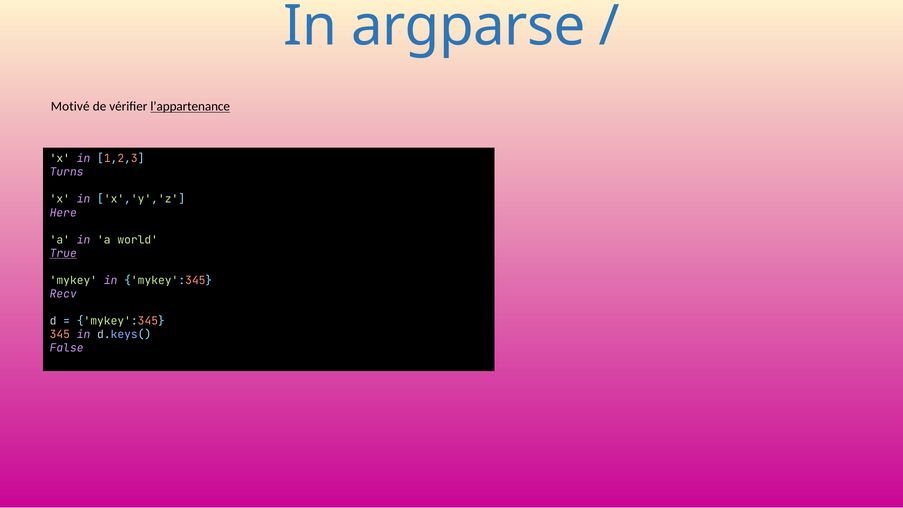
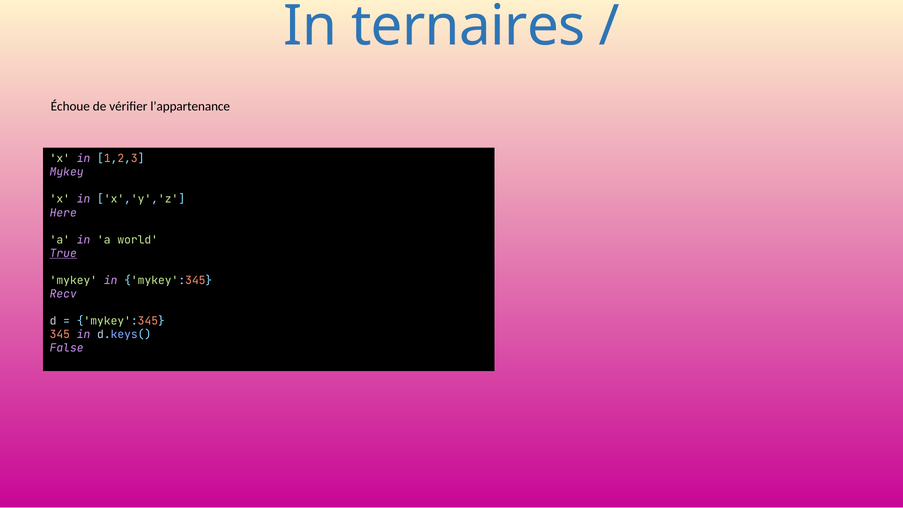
argparse: argparse -> ternaires (468, 26)
Motivé: Motivé -> Échoue (70, 106)
l’appartenance underline: present -> none (190, 106)
Turns: Turns -> Mykey (67, 172)
